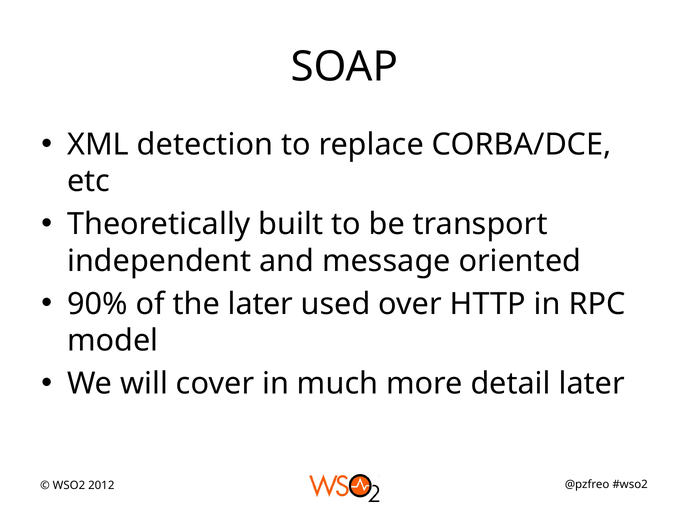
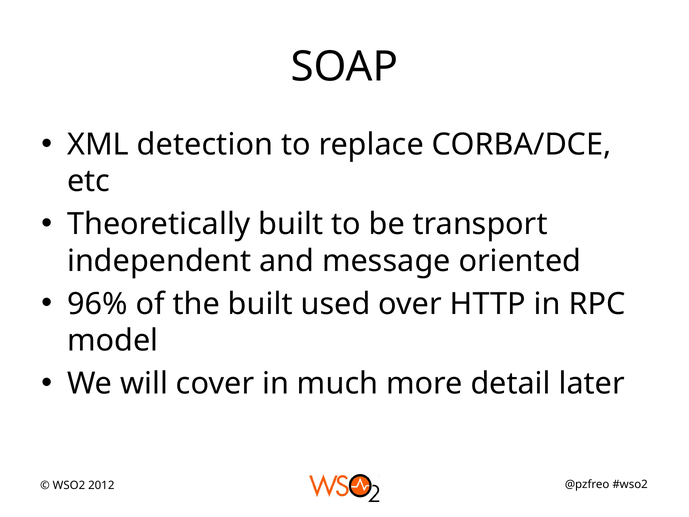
90%: 90% -> 96% (97, 304)
the later: later -> built (260, 304)
